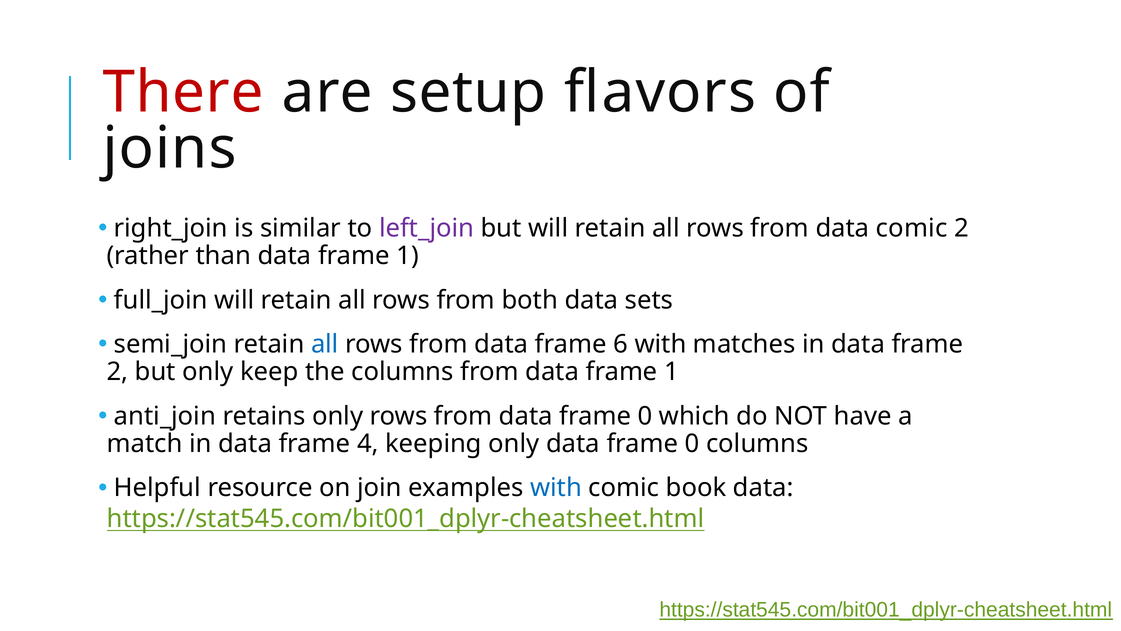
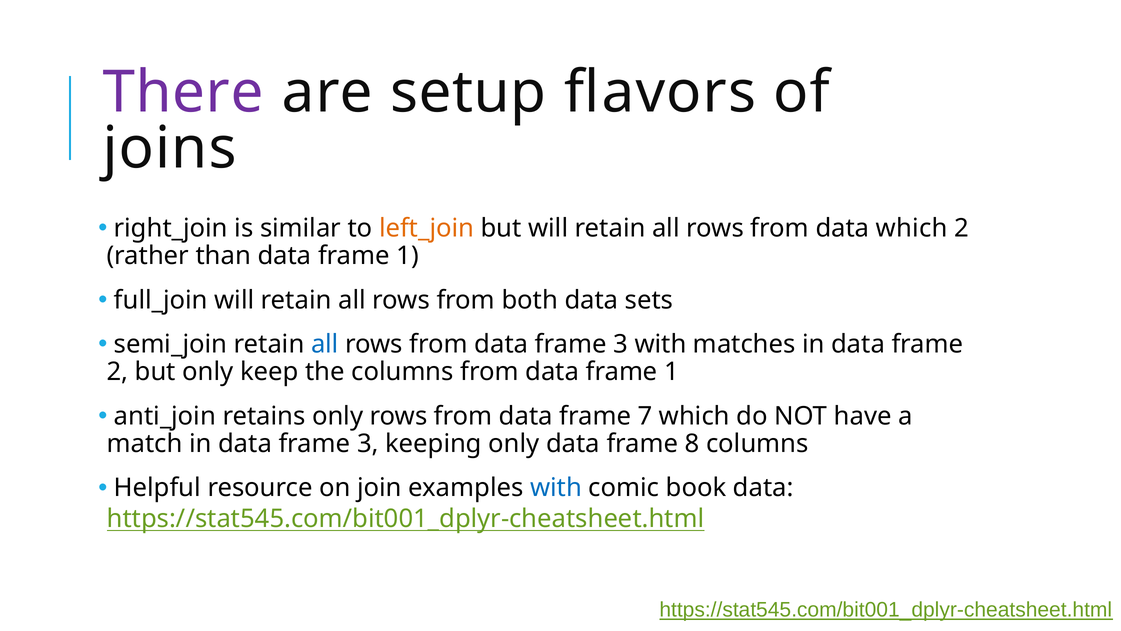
There colour: red -> purple (183, 92)
left_join colour: purple -> orange (427, 228)
data comic: comic -> which (912, 228)
from data frame 6: 6 -> 3 (620, 344)
from data frame 0: 0 -> 7 (645, 416)
in data frame 4: 4 -> 3 (368, 444)
only data frame 0: 0 -> 8 (692, 444)
